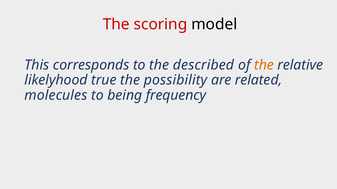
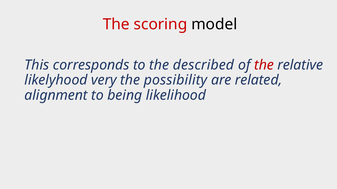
the colour: orange -> red (264, 65)
true: true -> very (104, 80)
molecules: molecules -> alignment (56, 95)
frequency: frequency -> likelihood (176, 95)
